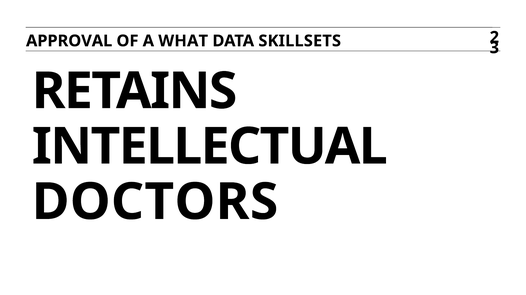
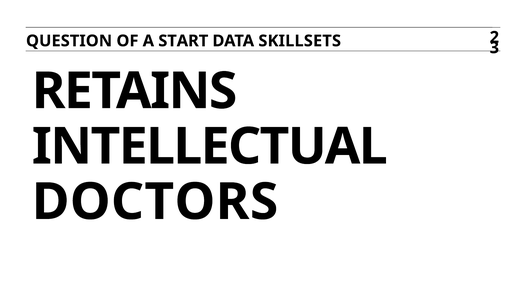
APPROVAL: APPROVAL -> QUESTION (69, 41)
WHAT: WHAT -> START (183, 41)
